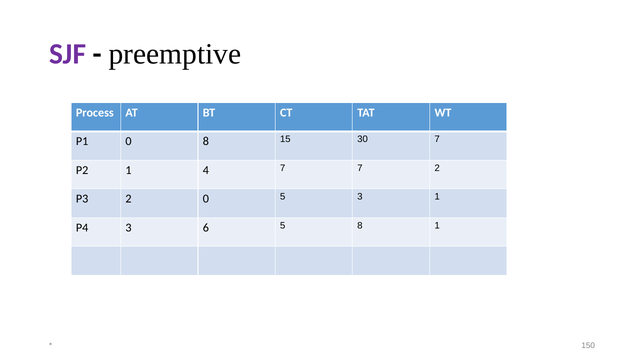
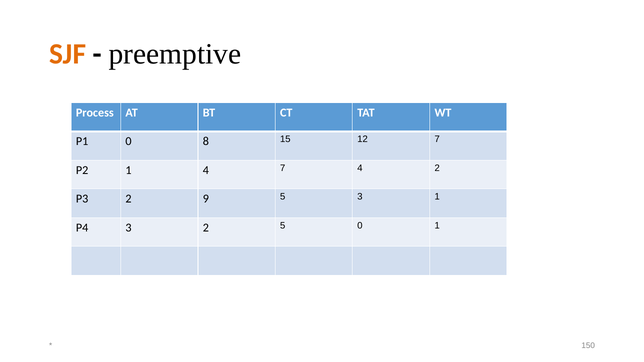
SJF colour: purple -> orange (68, 54)
30: 30 -> 12 (363, 139)
7 7: 7 -> 4 (360, 168)
2 0: 0 -> 9 (206, 199)
3 6: 6 -> 2 (206, 228)
5 8: 8 -> 0 (360, 226)
